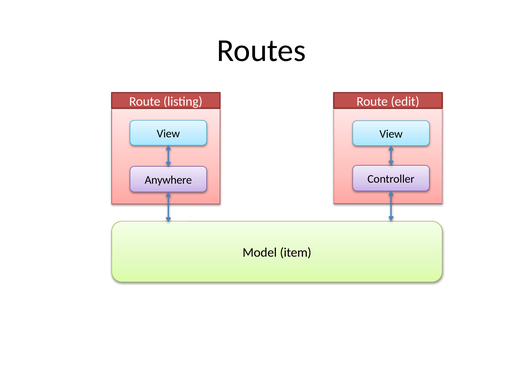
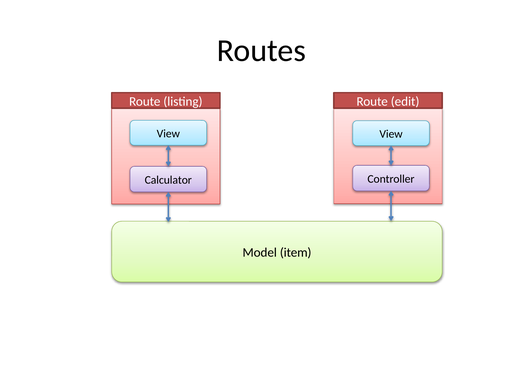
Anywhere: Anywhere -> Calculator (168, 180)
